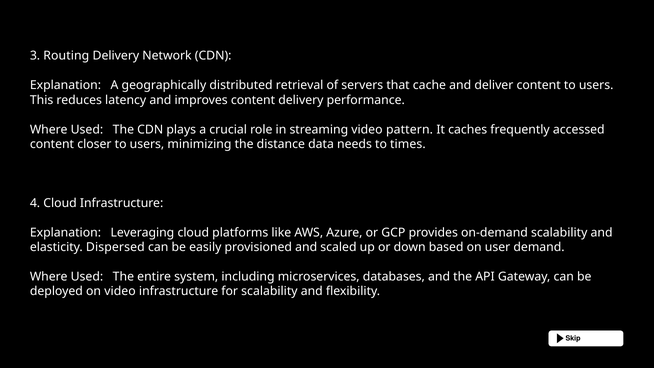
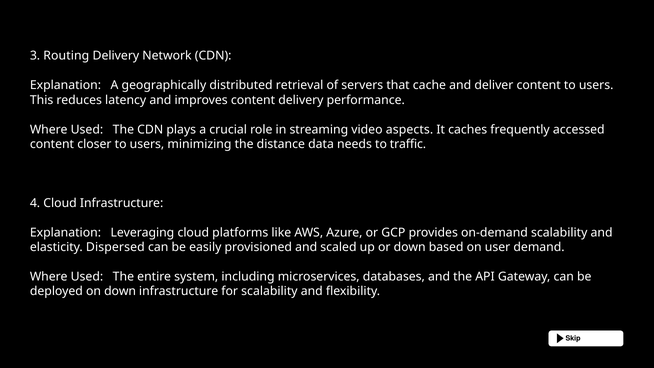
pattern: pattern -> aspects (410, 129)
times: times -> traffic (408, 144)
on video: video -> down (120, 291)
